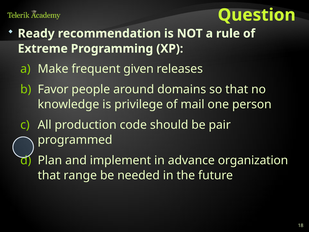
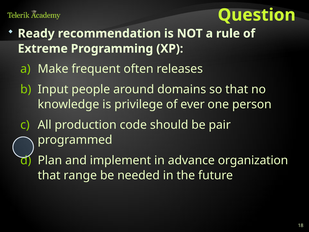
given: given -> often (138, 69)
Favor: Favor -> Input (53, 89)
mail: mail -> ever (193, 104)
